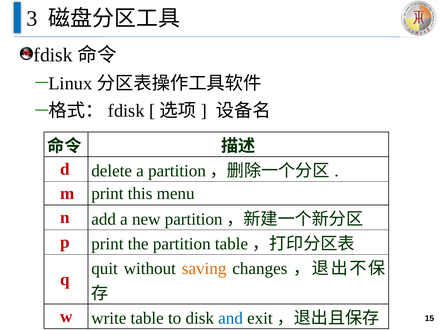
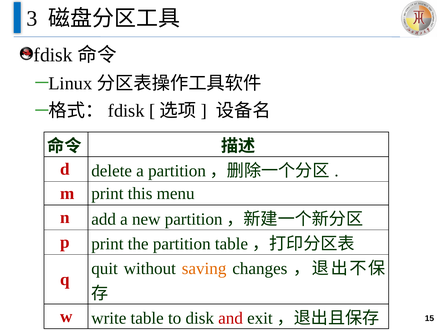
and colour: blue -> red (231, 318)
